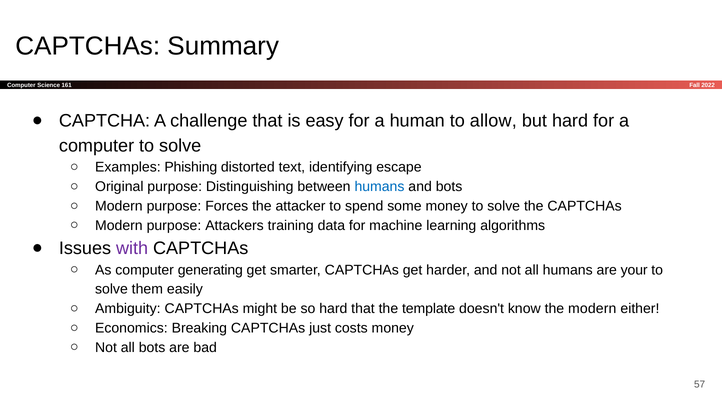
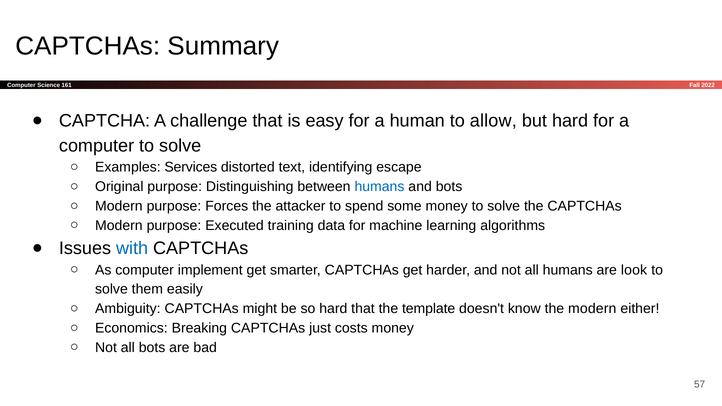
Phishing: Phishing -> Services (191, 167)
Attackers: Attackers -> Executed (235, 226)
with colour: purple -> blue (132, 248)
generating: generating -> implement (210, 270)
your: your -> look (634, 270)
